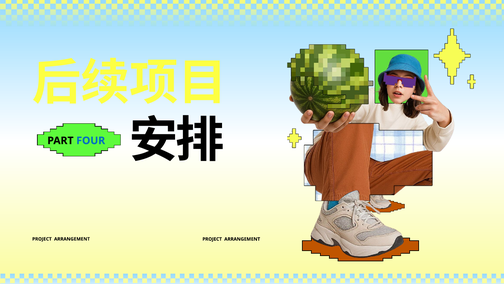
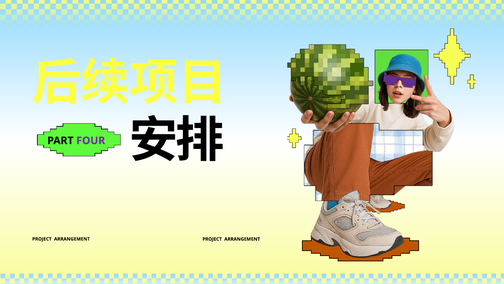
FOUR colour: blue -> purple (91, 140)
